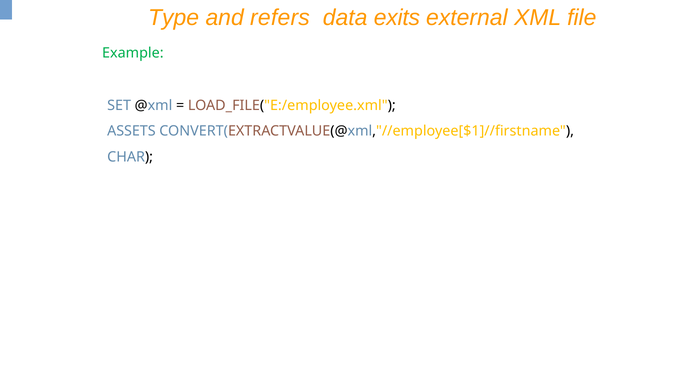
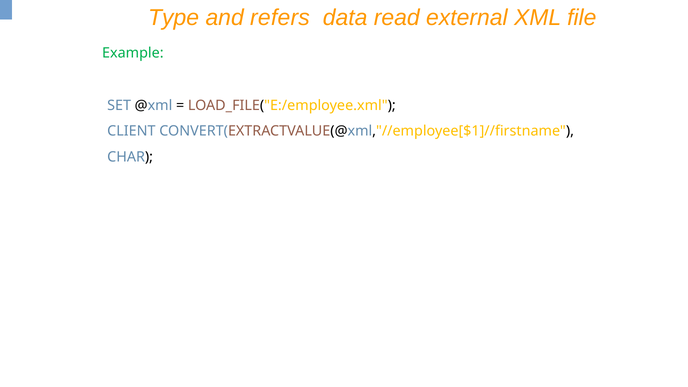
exits: exits -> read (397, 18)
ASSETS: ASSETS -> CLIENT (131, 131)
